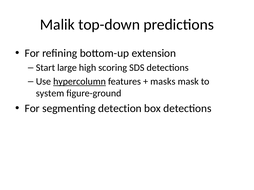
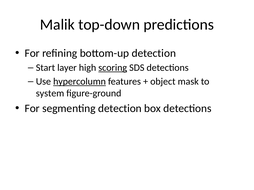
bottom-up extension: extension -> detection (154, 53)
large: large -> layer (67, 68)
scoring underline: none -> present (113, 68)
masks: masks -> object (163, 82)
